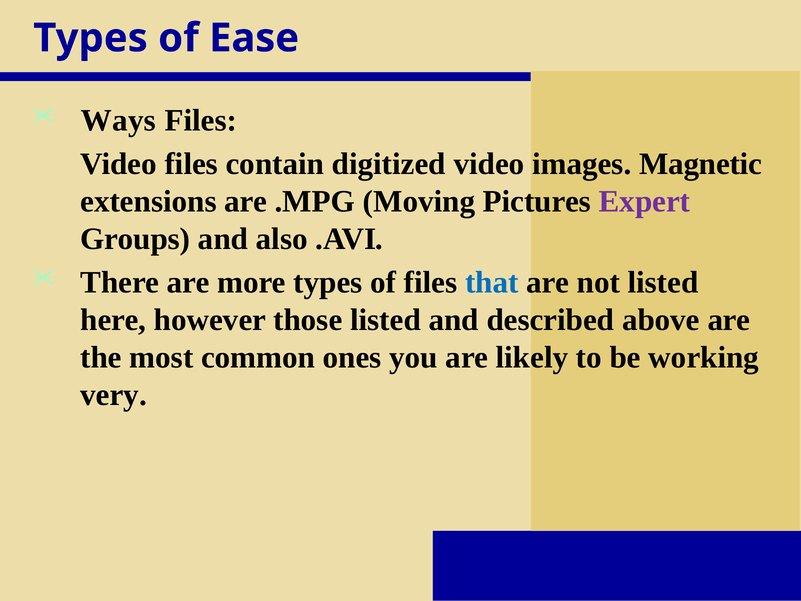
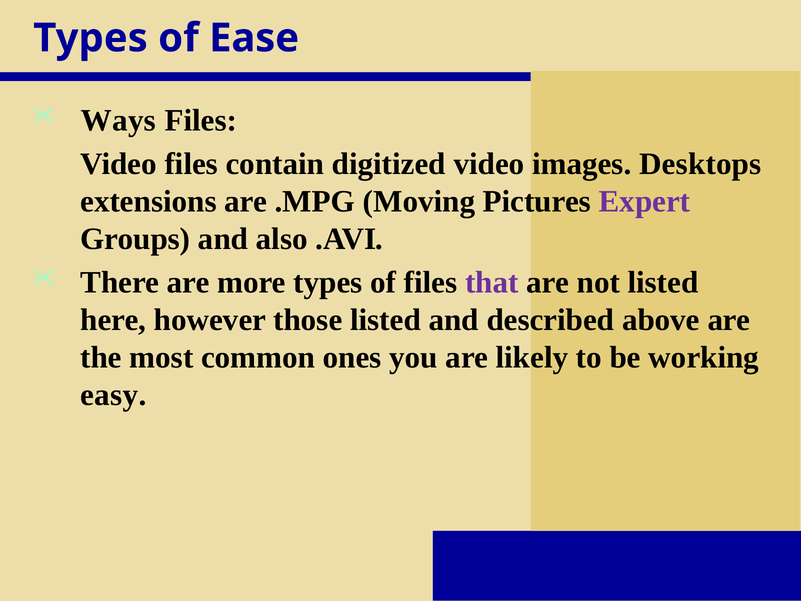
Magnetic: Magnetic -> Desktops (700, 164)
that colour: blue -> purple (492, 282)
very: very -> easy (113, 395)
